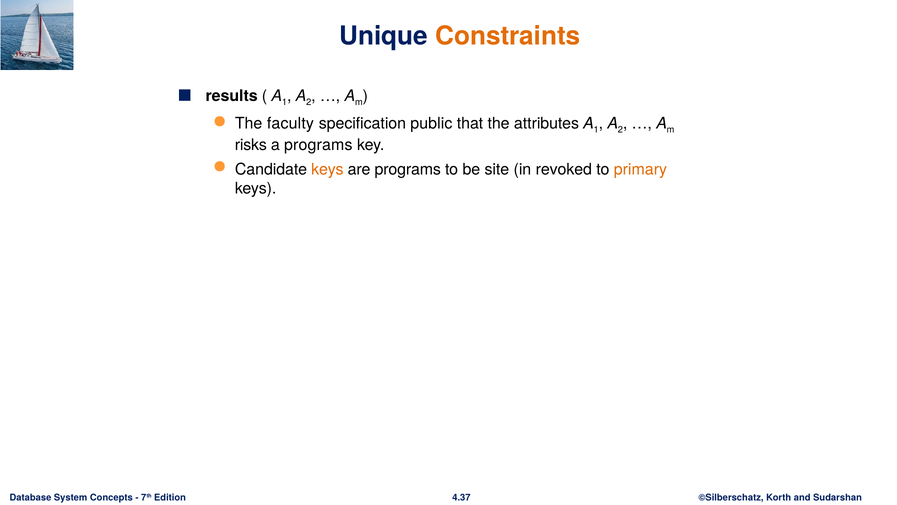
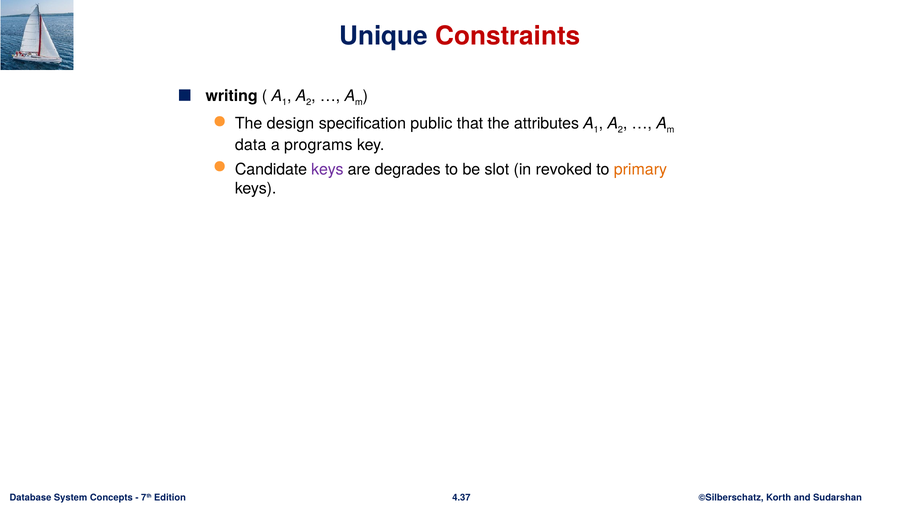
Constraints colour: orange -> red (508, 36)
results: results -> writing (232, 96)
faculty: faculty -> design (290, 123)
risks: risks -> data (251, 145)
keys colour: orange -> purple (327, 169)
are programs: programs -> degrades (408, 169)
site: site -> slot (497, 169)
